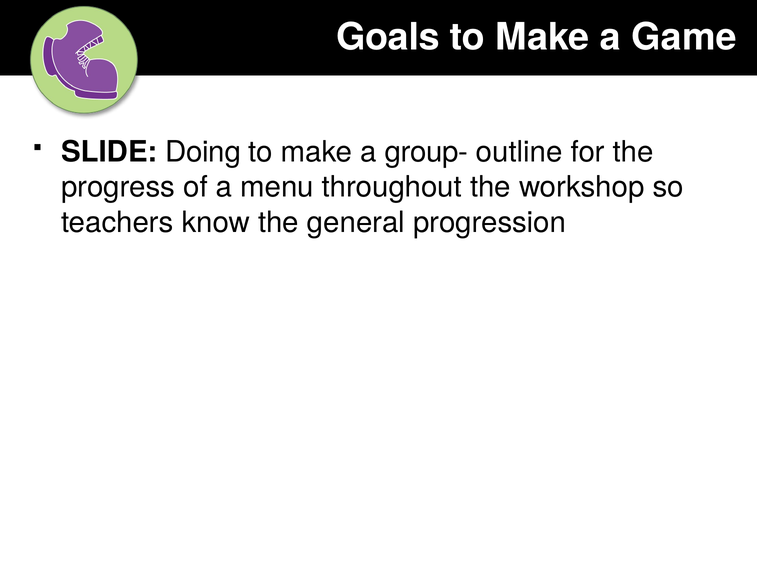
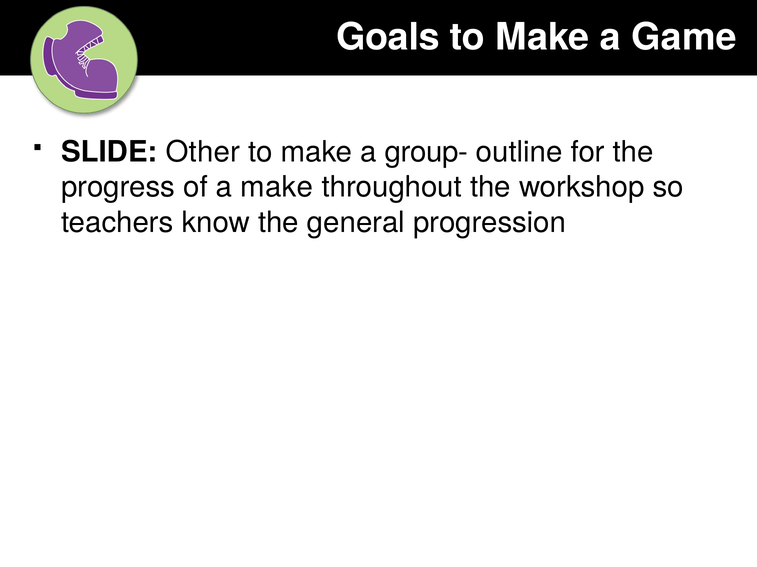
Doing: Doing -> Other (203, 152)
a menu: menu -> make (277, 188)
